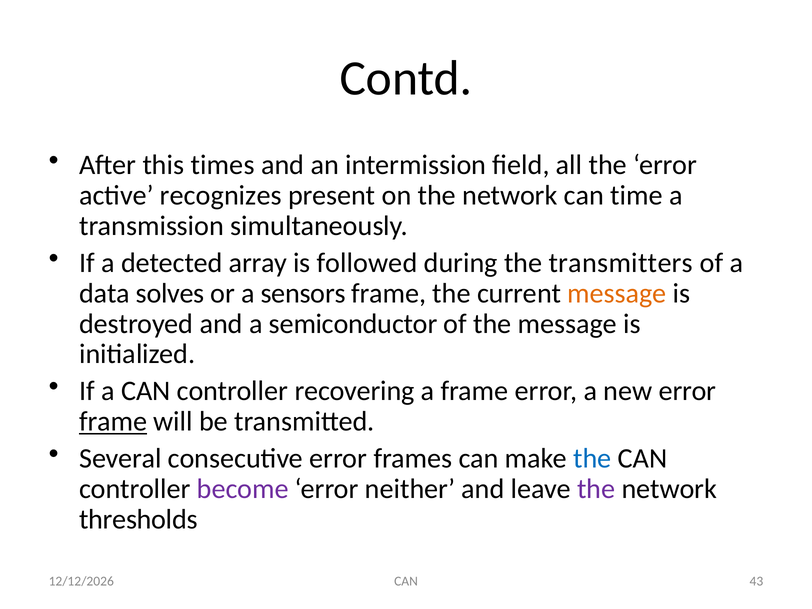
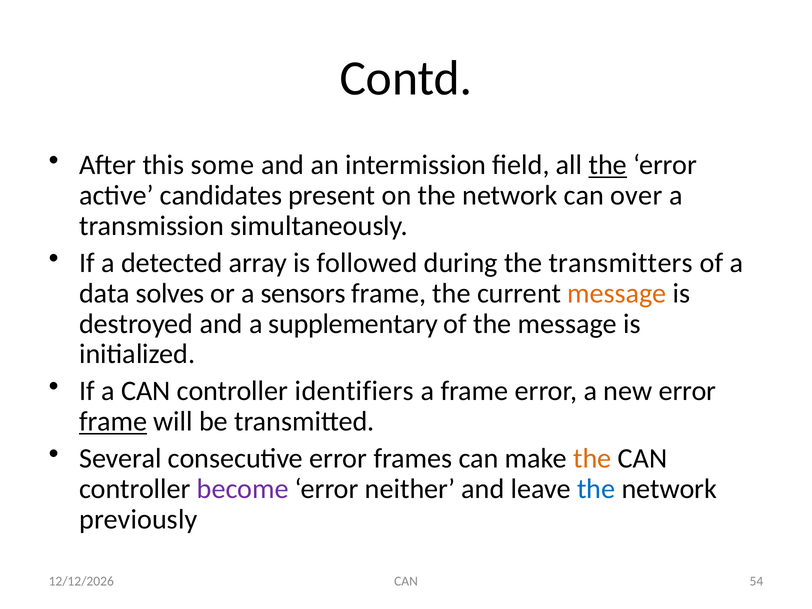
times: times -> some (223, 165)
the underline: none -> present (608, 165)
recognizes: recognizes -> candidates (221, 195)
time: time -> over (636, 195)
semiconductor: semiconductor -> supplementary (353, 324)
recovering: recovering -> identifiers (354, 391)
the colour: blue -> orange (592, 458)
the colour: purple -> blue (596, 489)
thresholds: thresholds -> previously (138, 519)
43: 43 -> 54 (756, 581)
